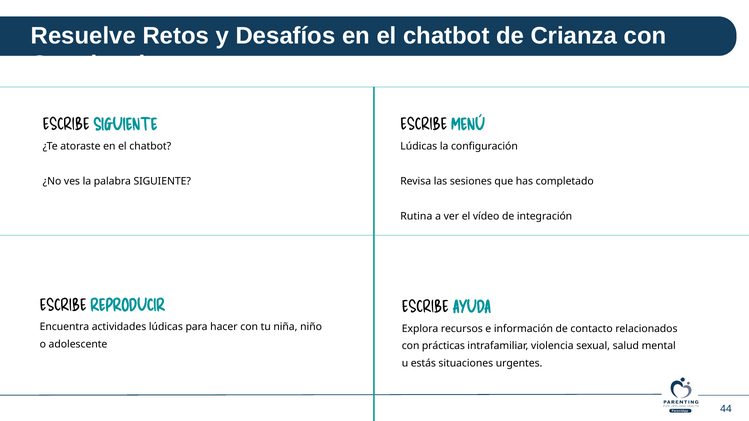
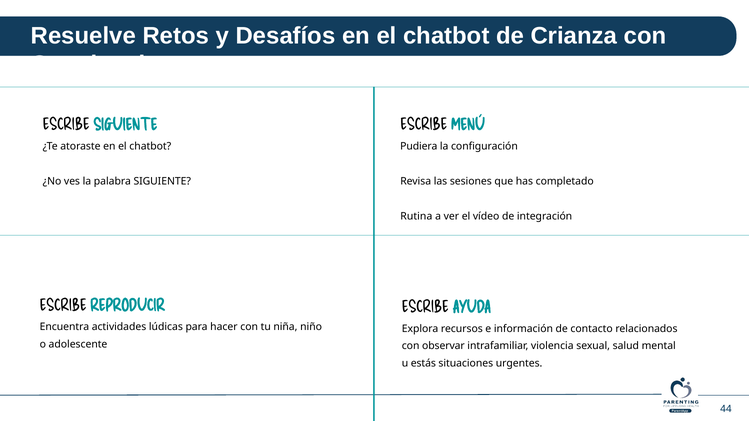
Lúdicas: Lúdicas -> Pudiera (419, 146)
prácticas: prácticas -> observar (443, 346)
